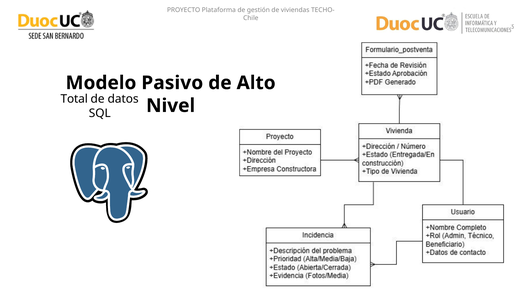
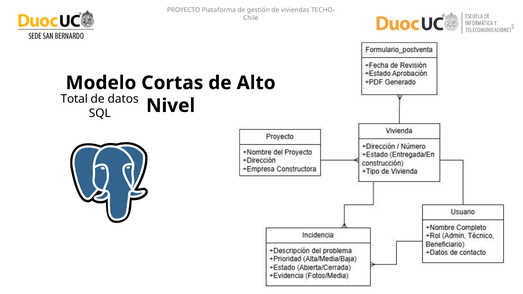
Pasivo: Pasivo -> Cortas (172, 83)
